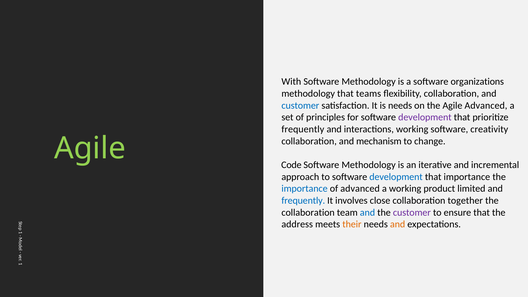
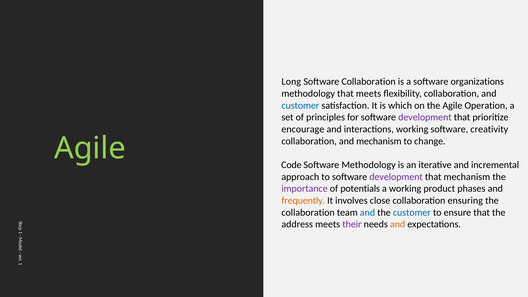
With: With -> Long (291, 82)
Methodology: Methodology -> Collaboration (369, 82)
that teams: teams -> meets (369, 94)
is needs: needs -> which (400, 105)
Agile Advanced: Advanced -> Operation (486, 105)
frequently: frequently -> encourage (303, 129)
development colour: blue -> purple (396, 177)
that importance: importance -> mechanism (467, 177)
importance colour: blue -> purple (305, 189)
of advanced: advanced -> potentials (360, 189)
limited: limited -> phases (471, 189)
frequently colour: blue -> orange (303, 201)
together: together -> ensuring (465, 201)
customer colour: purple -> blue (412, 212)
their colour: orange -> purple (352, 224)
